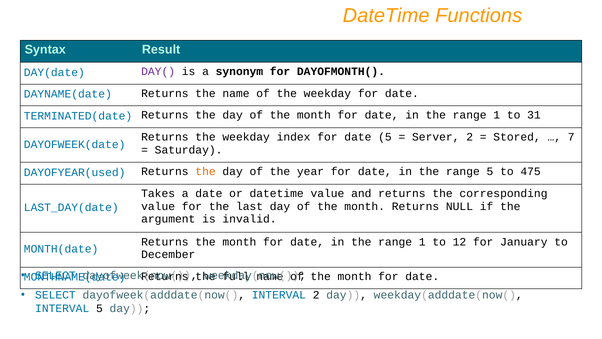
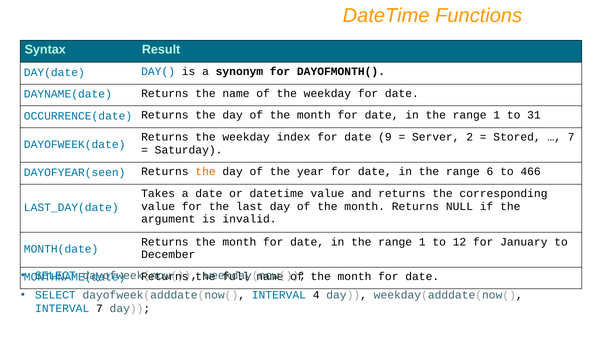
DAY( colour: purple -> blue (158, 71)
TERMINATED(date: TERMINATED(date -> OCCURRENCE(date (78, 116)
date 5: 5 -> 9 (385, 137)
DAYOFYEAR(used: DAYOFYEAR(used -> DAYOFYEAR(seen (75, 172)
range 5: 5 -> 6 (490, 172)
475: 475 -> 466 (531, 172)
INTERVAL 2: 2 -> 4 (316, 295)
INTERVAL 5: 5 -> 7 (99, 308)
